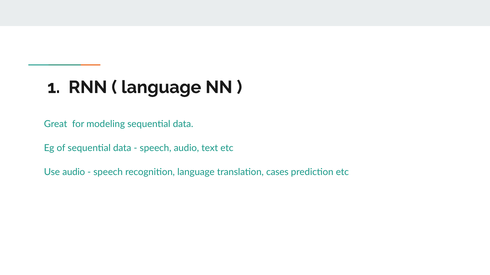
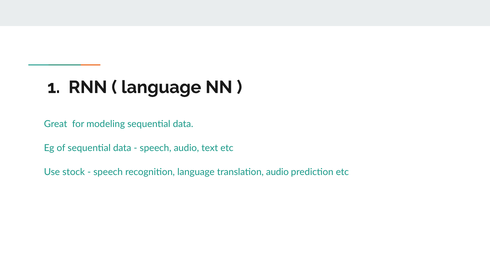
Use audio: audio -> stock (74, 172)
translation cases: cases -> audio (277, 172)
